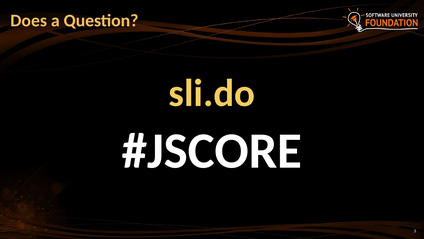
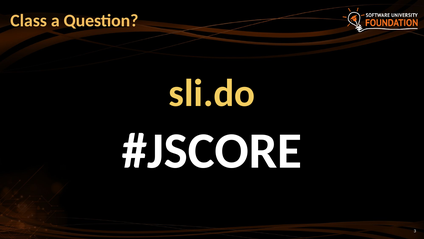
Does: Does -> Class (29, 21)
